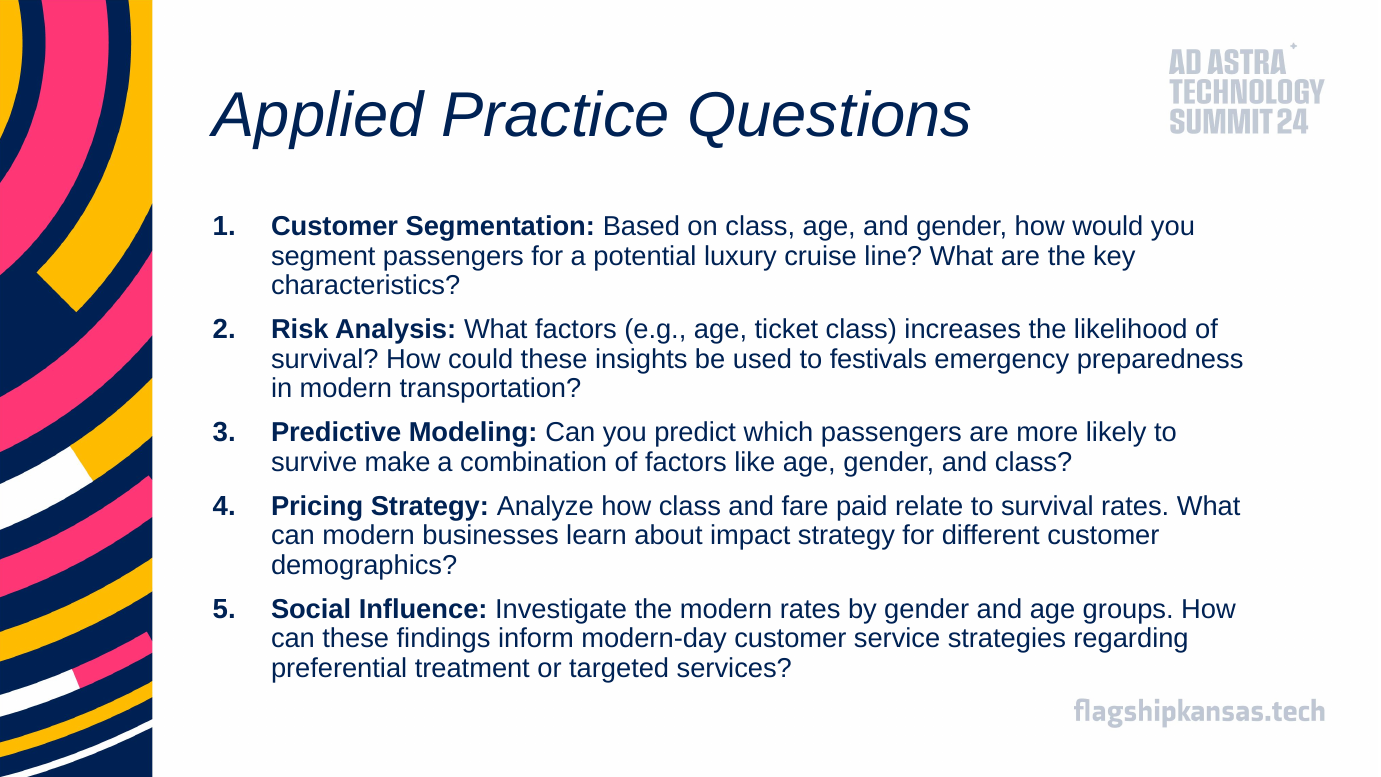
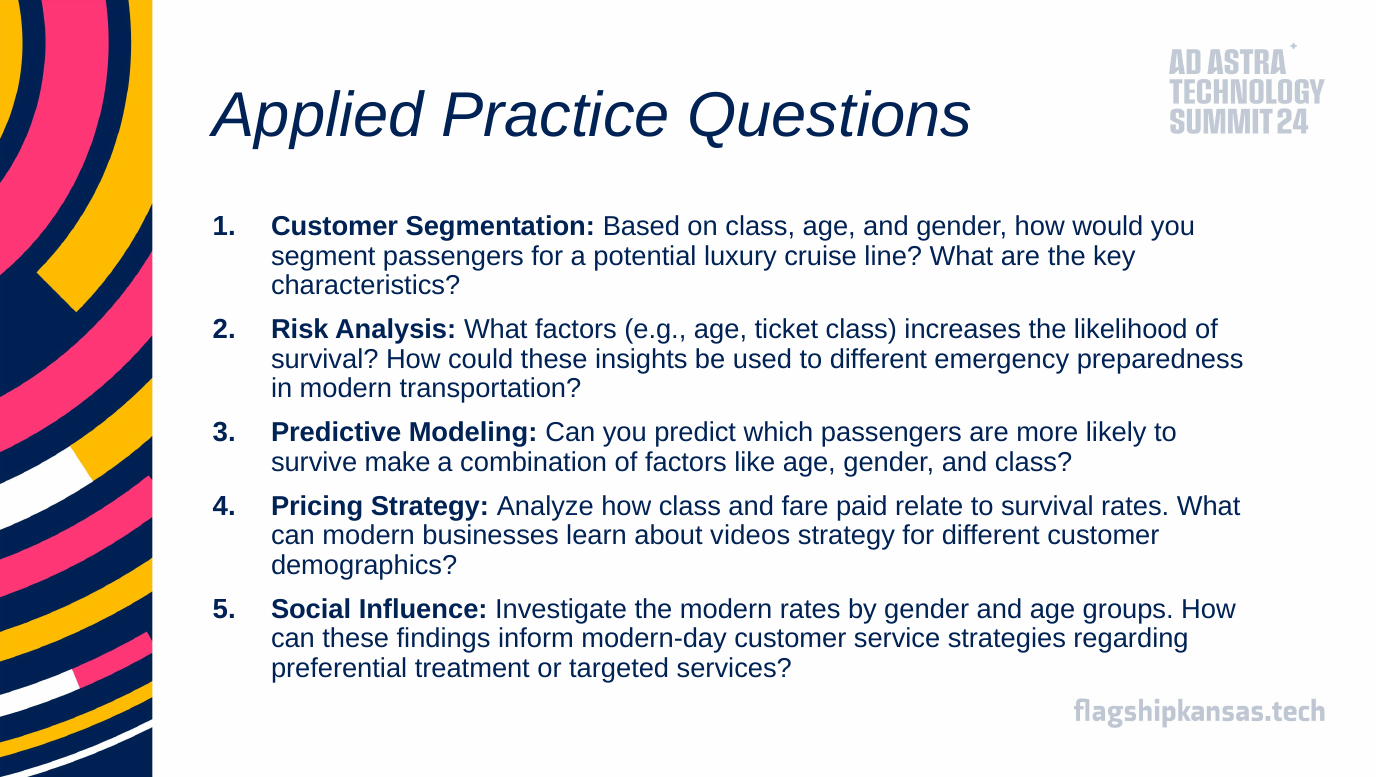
to festivals: festivals -> different (878, 359)
impact: impact -> videos (750, 535)
